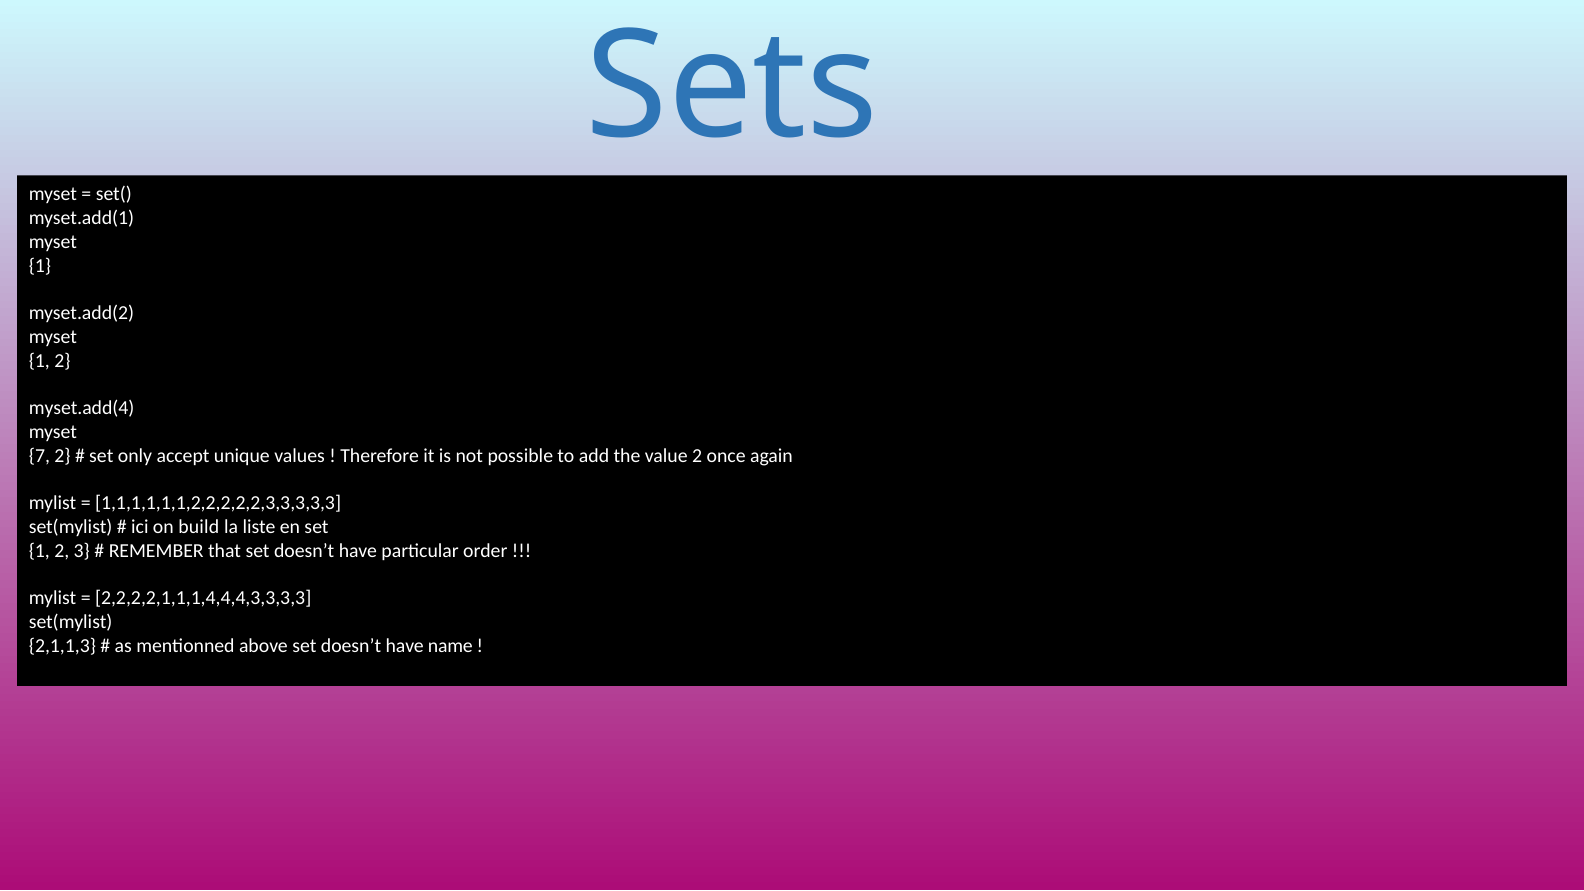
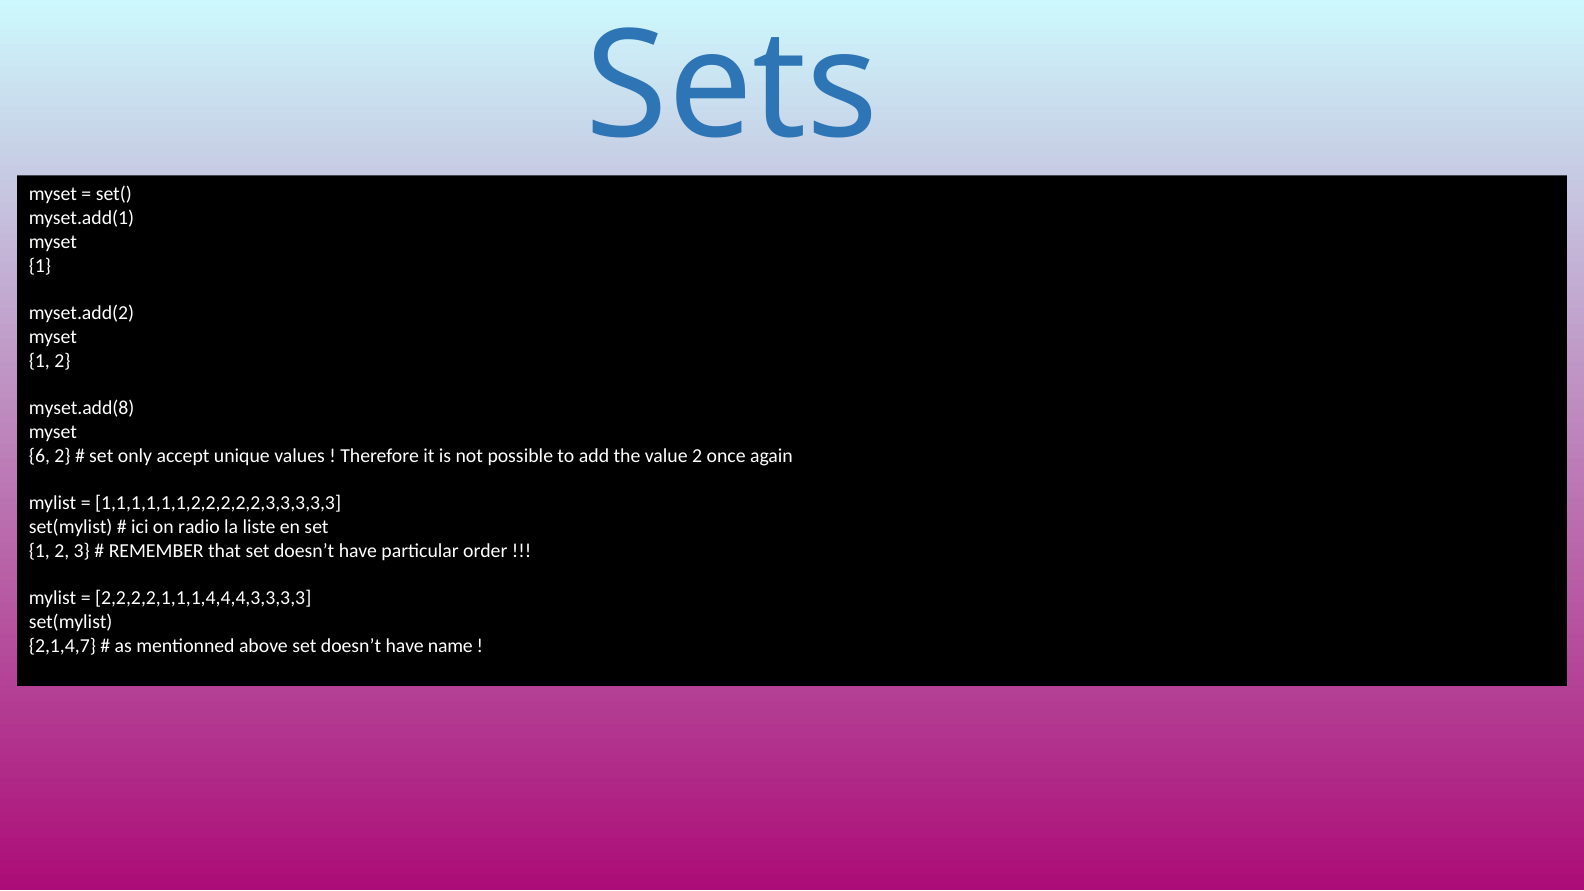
myset.add(4: myset.add(4 -> myset.add(8 (82, 408)
7: 7 -> 6 (39, 456)
build: build -> radio (199, 527)
2,1,1,3: 2,1,1,3 -> 2,1,4,7 (62, 646)
